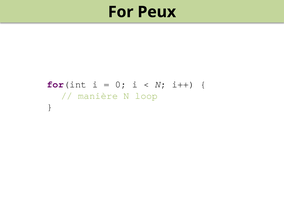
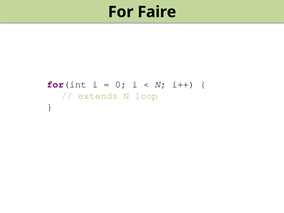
Peux: Peux -> Faire (157, 12)
manière: manière -> extends (98, 96)
